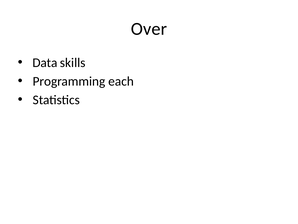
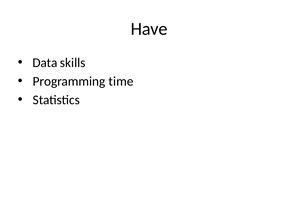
Over: Over -> Have (149, 29)
each: each -> time (121, 81)
